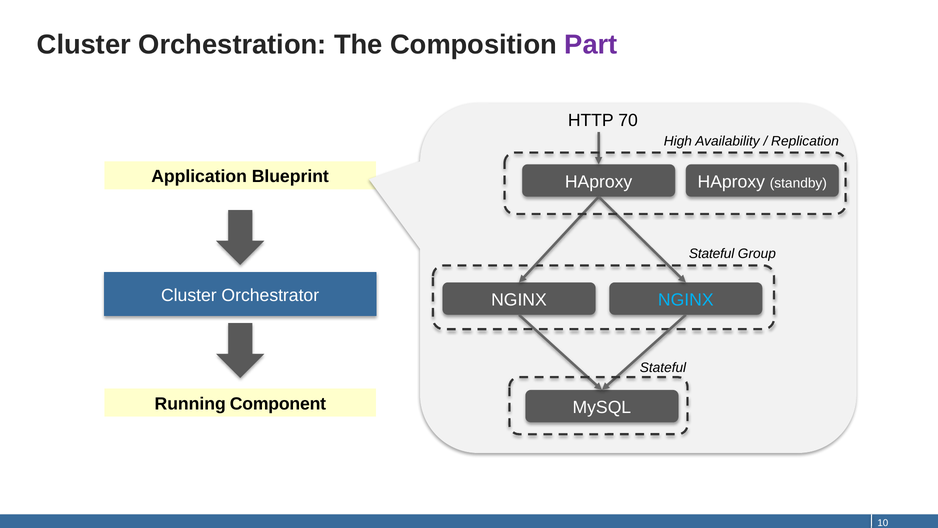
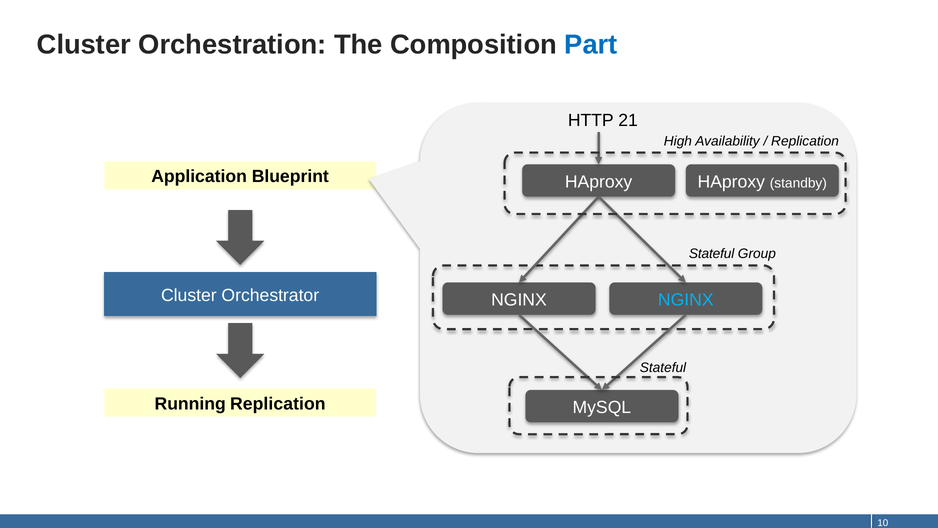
Part colour: purple -> blue (591, 45)
70: 70 -> 21 (628, 121)
Running Component: Component -> Replication (278, 403)
